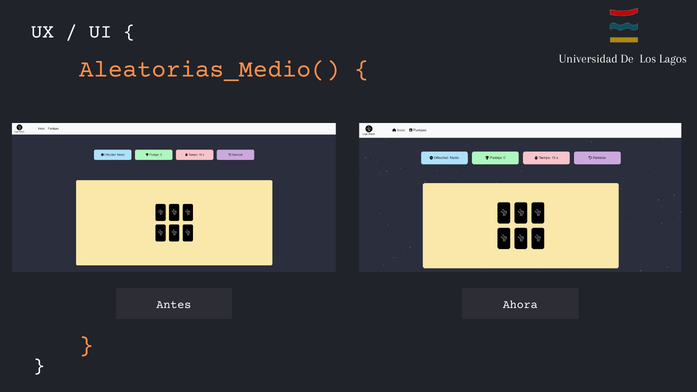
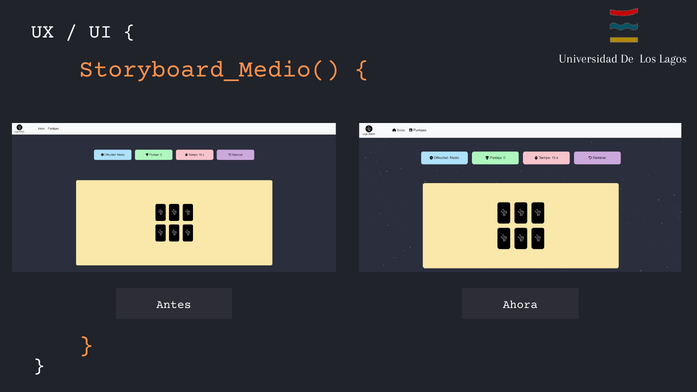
Aleatorias_Medio(: Aleatorias_Medio( -> Storyboard_Medio( (210, 69)
